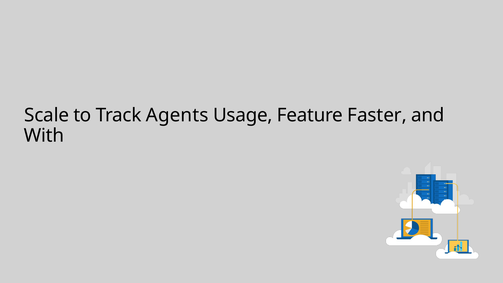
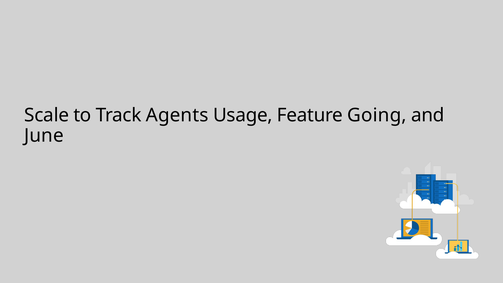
Faster: Faster -> Going (377, 115)
With: With -> June (44, 135)
